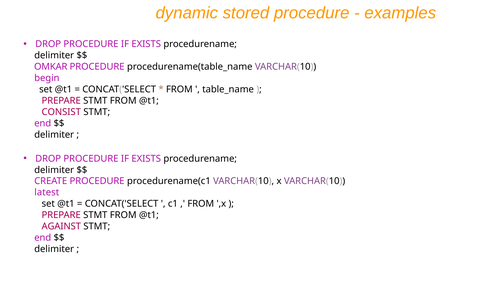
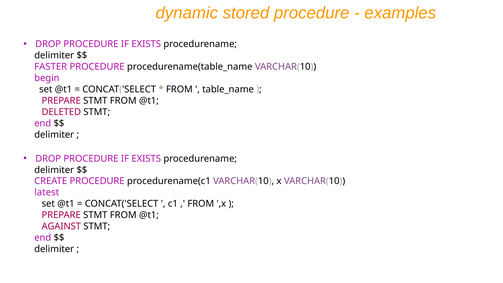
OMKAR: OMKAR -> FASTER (51, 67)
CONSIST: CONSIST -> DELETED (61, 112)
